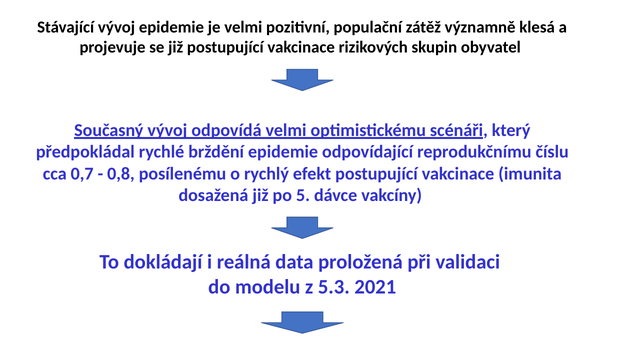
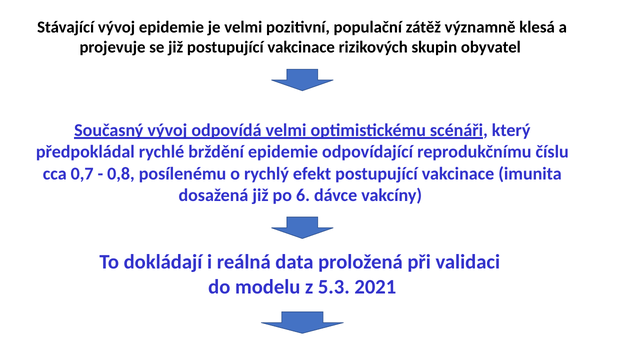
5: 5 -> 6 (303, 195)
